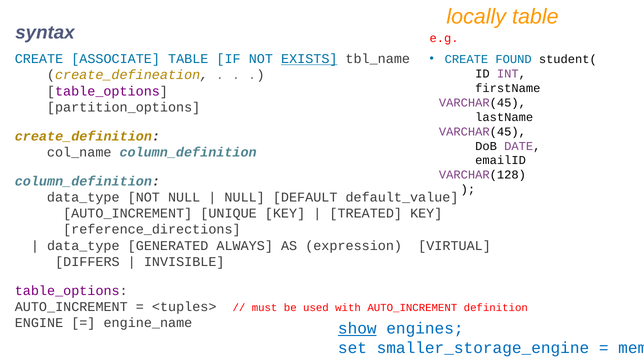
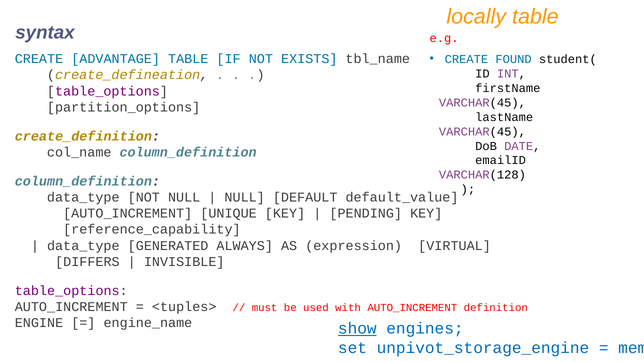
ASSOCIATE: ASSOCIATE -> ADVANTAGE (116, 59)
EXISTS underline: present -> none (309, 59)
TREATED: TREATED -> PENDING (366, 214)
reference_directions: reference_directions -> reference_capability (152, 230)
smaller_storage_engine: smaller_storage_engine -> unpivot_storage_engine (483, 348)
